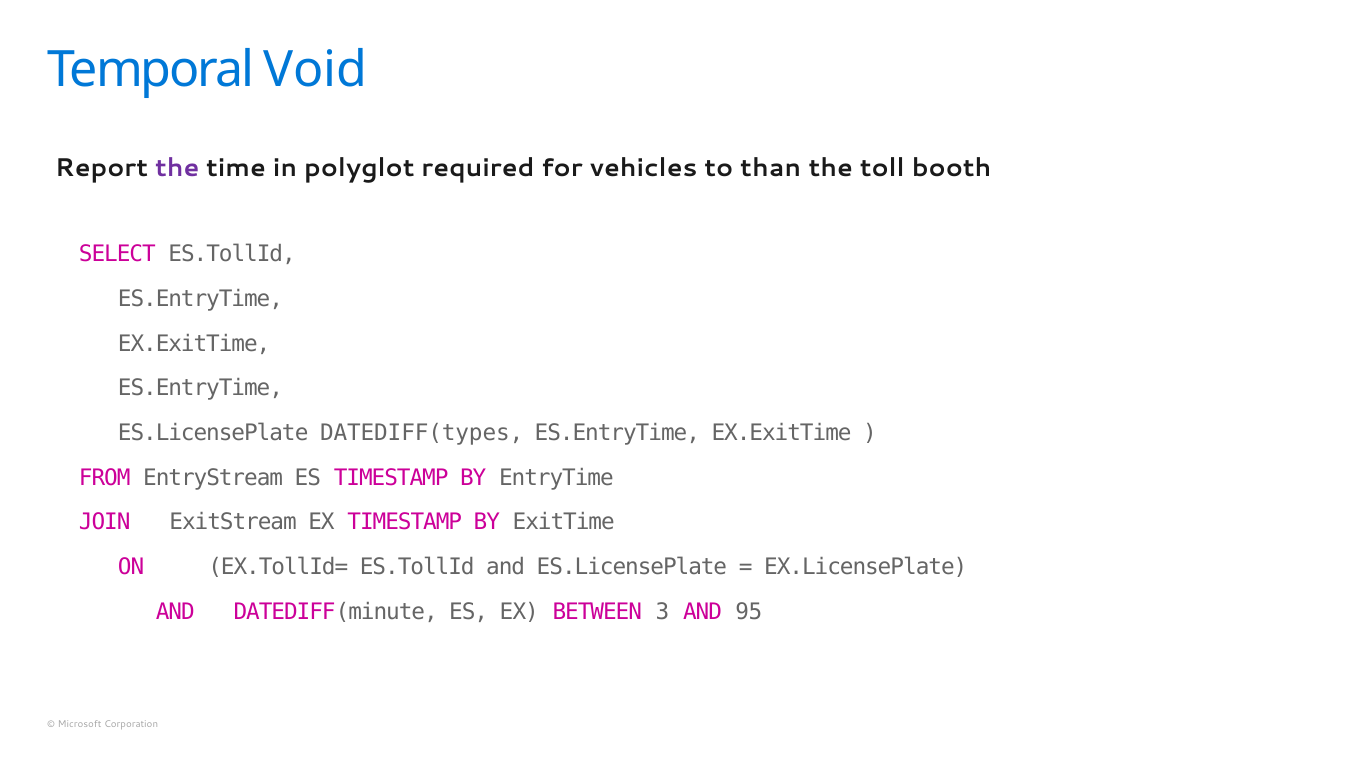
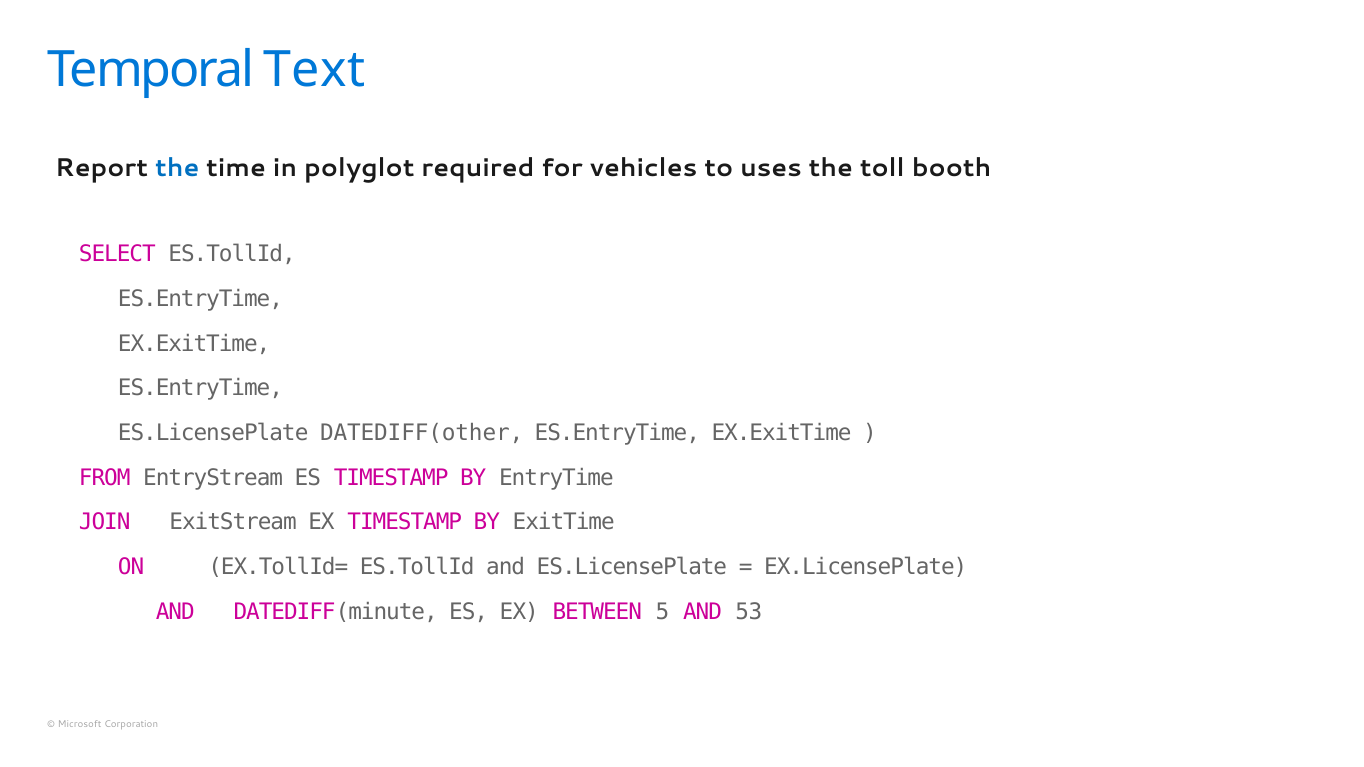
Void: Void -> Text (315, 70)
the colour: purple -> blue (177, 168)
than: than -> uses (771, 168)
DATEDIFF(types: DATEDIFF(types -> DATEDIFF(other (422, 433)
3: 3 -> 5 (663, 612)
95: 95 -> 53 (749, 612)
